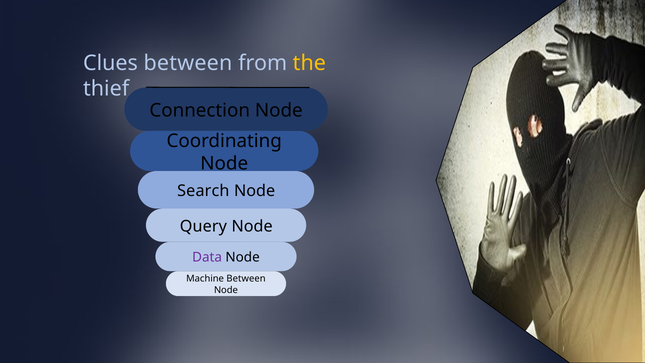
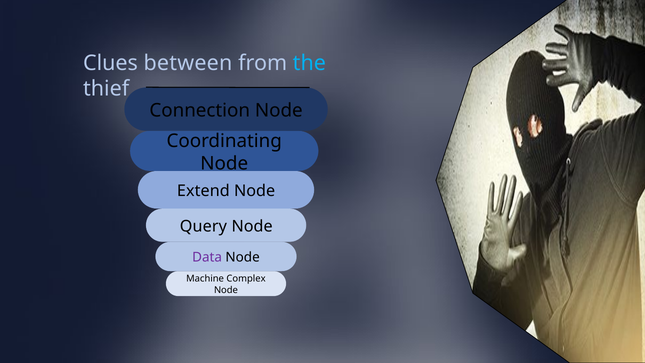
the colour: yellow -> light blue (309, 63)
Search: Search -> Extend (203, 191)
Machine Between: Between -> Complex (246, 278)
